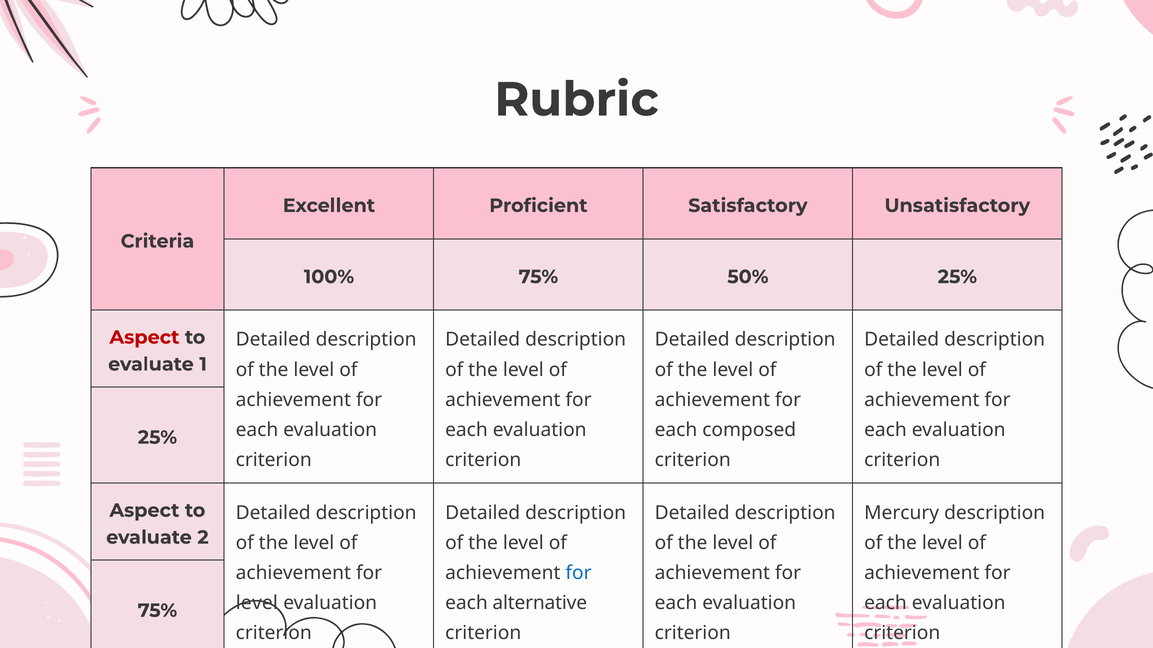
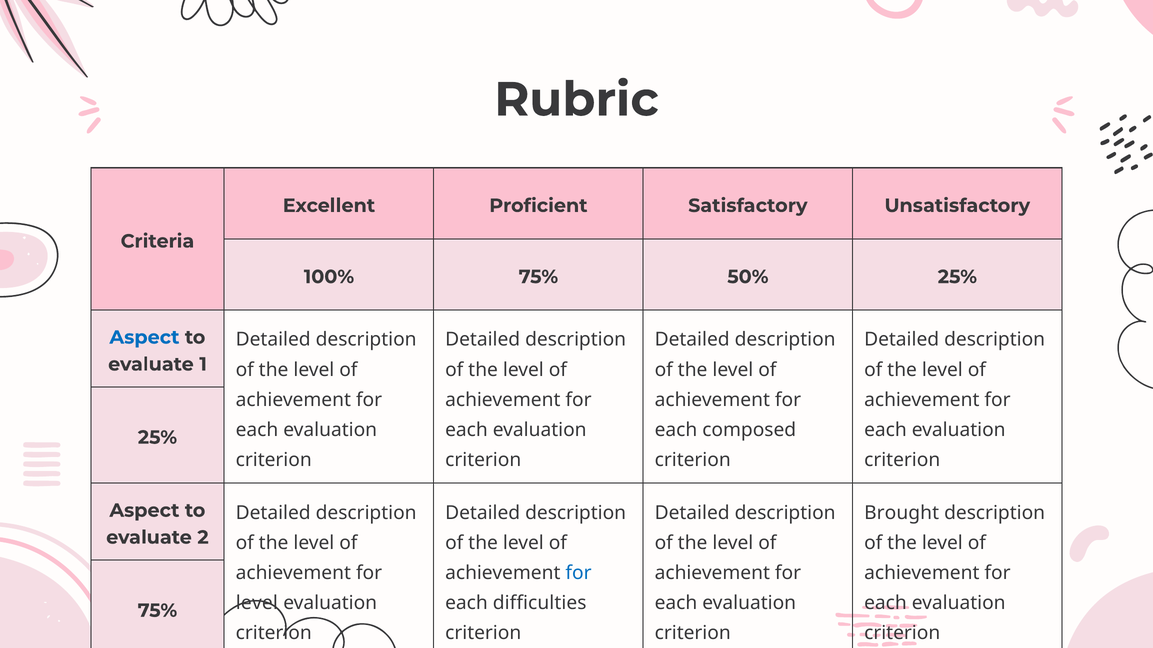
Aspect colour: red -> blue (144, 338)
Mercury: Mercury -> Brought (902, 513)
alternative: alternative -> difficulties (540, 603)
